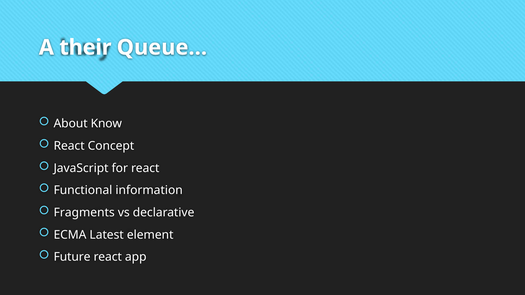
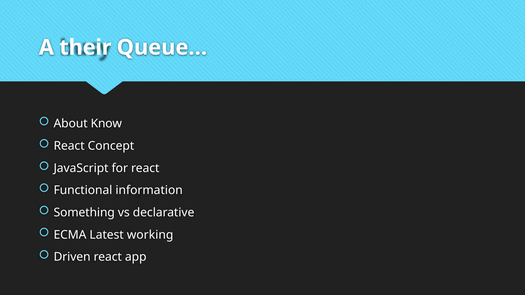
Fragments: Fragments -> Something (84, 213)
element: element -> working (150, 235)
Future: Future -> Driven (72, 257)
